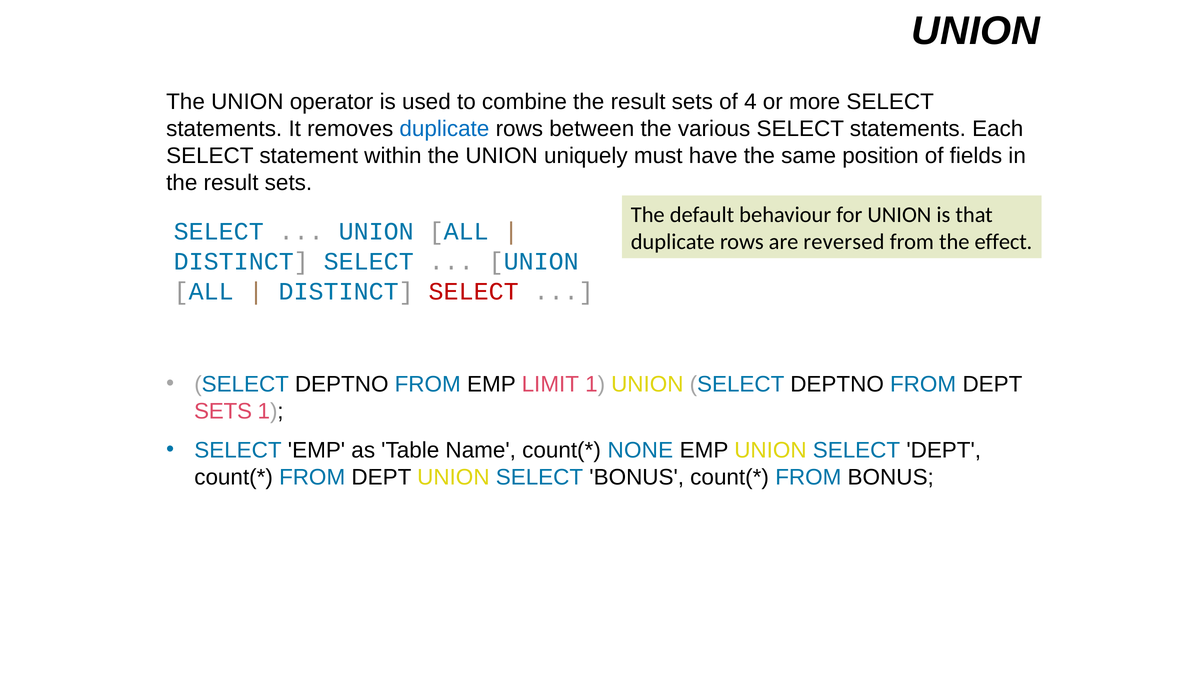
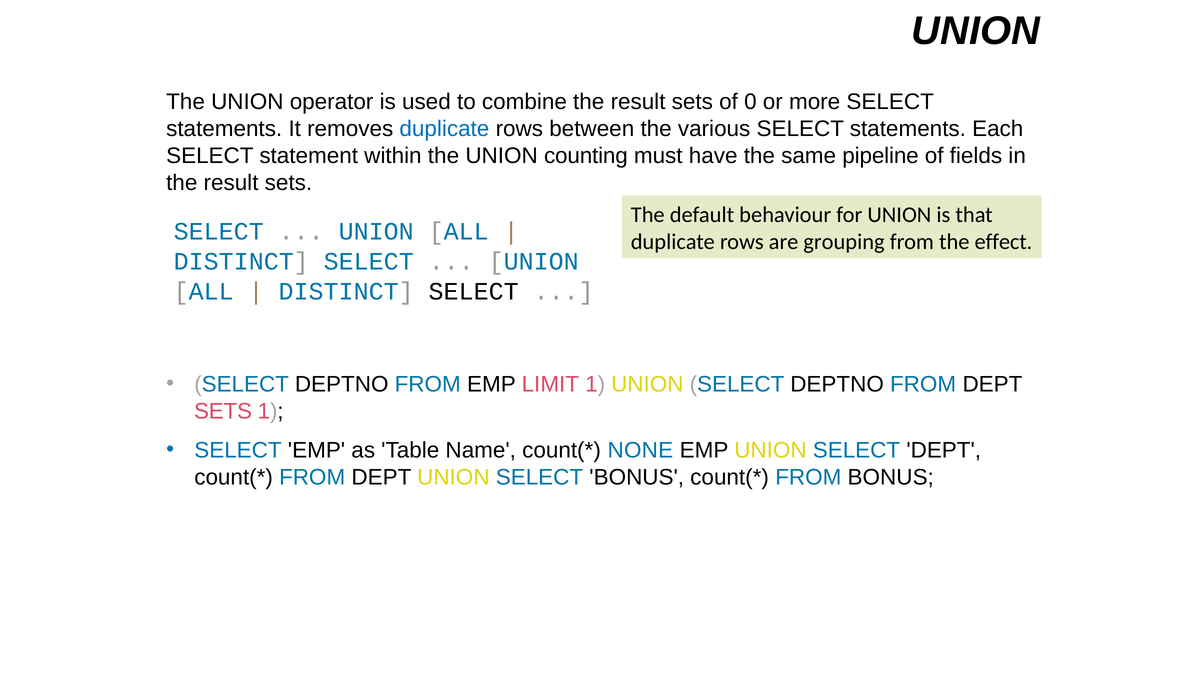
4: 4 -> 0 (750, 102)
uniquely: uniquely -> counting (586, 156)
position: position -> pipeline (881, 156)
reversed: reversed -> grouping (844, 242)
SELECT colour: red -> black (474, 291)
